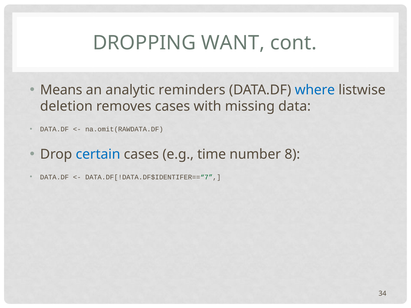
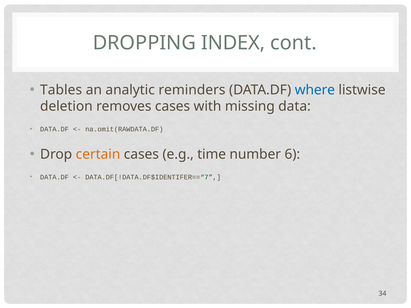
WANT: WANT -> INDEX (233, 43)
Means: Means -> Tables (61, 90)
certain colour: blue -> orange (98, 154)
8: 8 -> 6 (292, 154)
